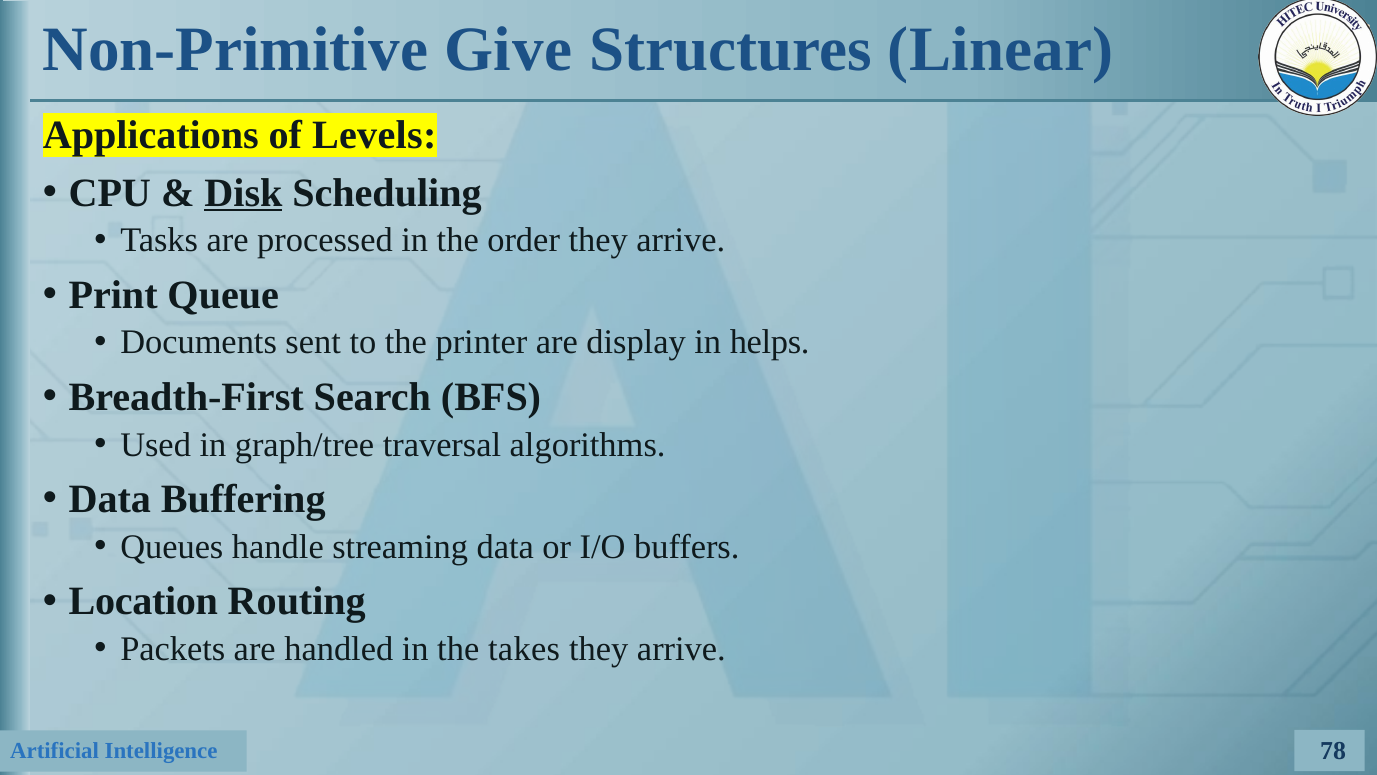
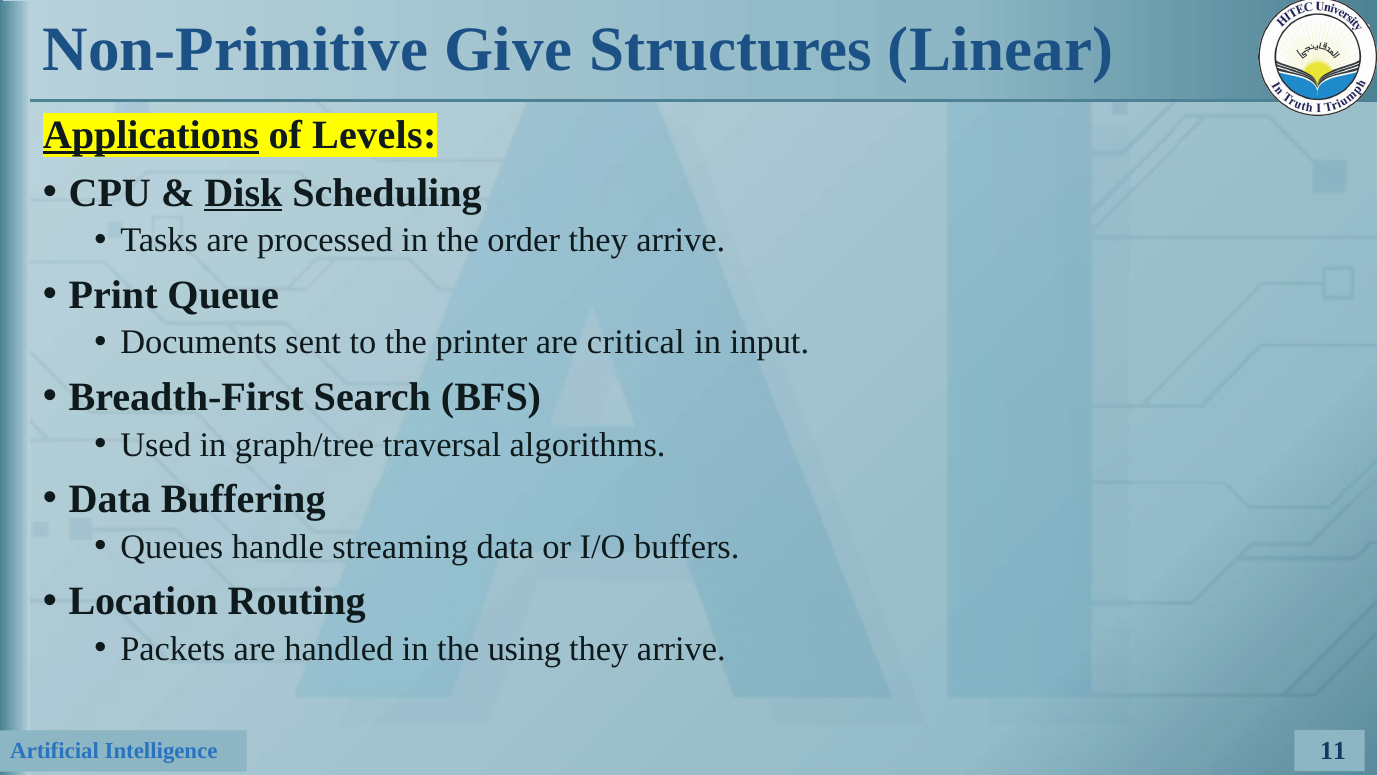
Applications underline: none -> present (151, 135)
display: display -> critical (636, 342)
helps: helps -> input (769, 342)
takes: takes -> using (524, 648)
78: 78 -> 11 (1333, 750)
